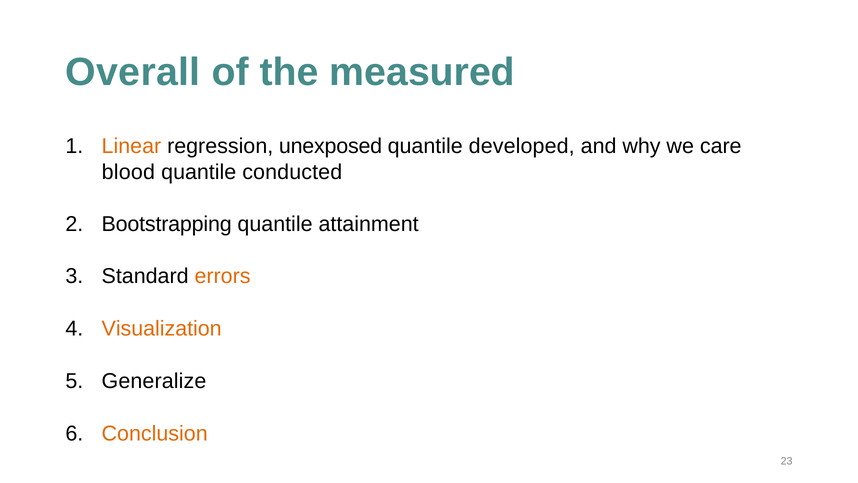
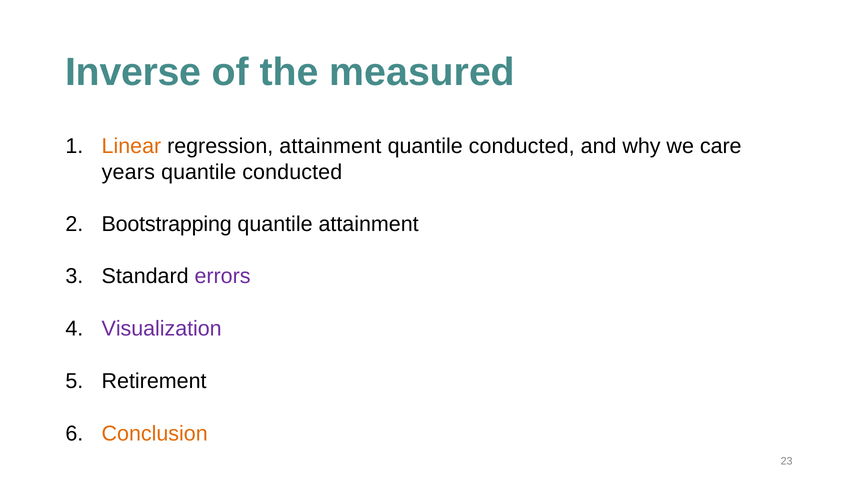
Overall: Overall -> Inverse (133, 72)
regression unexposed: unexposed -> attainment (330, 146)
developed: developed -> conducted (522, 146)
blood: blood -> years (128, 172)
errors colour: orange -> purple (223, 276)
Visualization colour: orange -> purple (162, 329)
Generalize: Generalize -> Retirement (154, 381)
